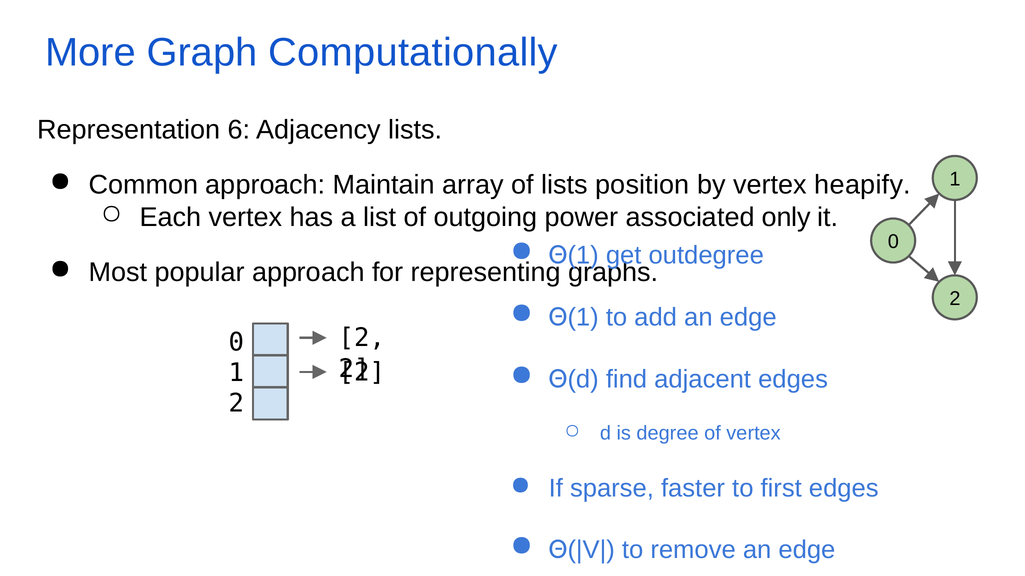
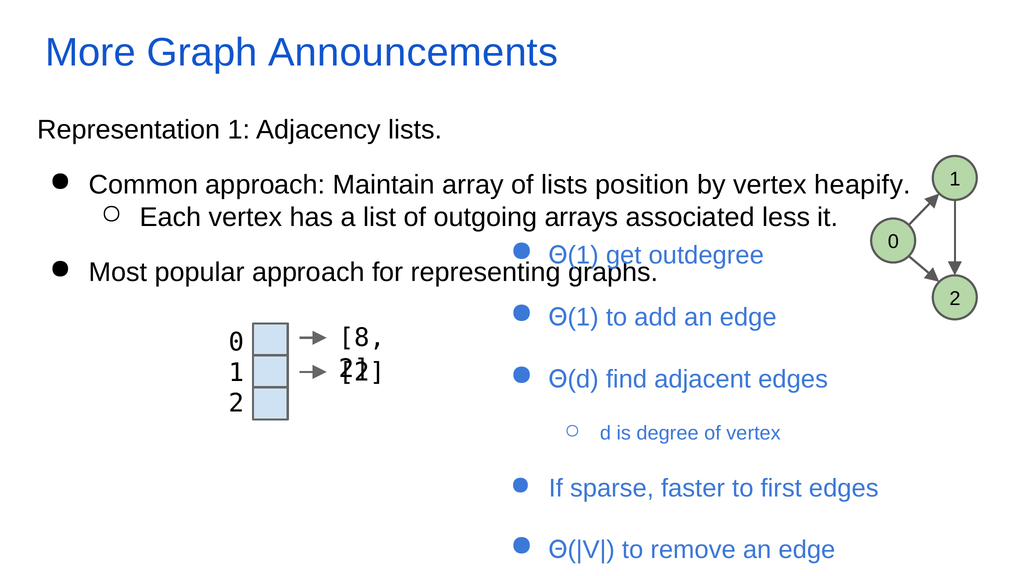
Computationally: Computationally -> Announcements (413, 53)
Representation 6: 6 -> 1 (239, 130)
power: power -> arrays (581, 217)
only: only -> less (786, 217)
2: 2 -> 8 (362, 338)
